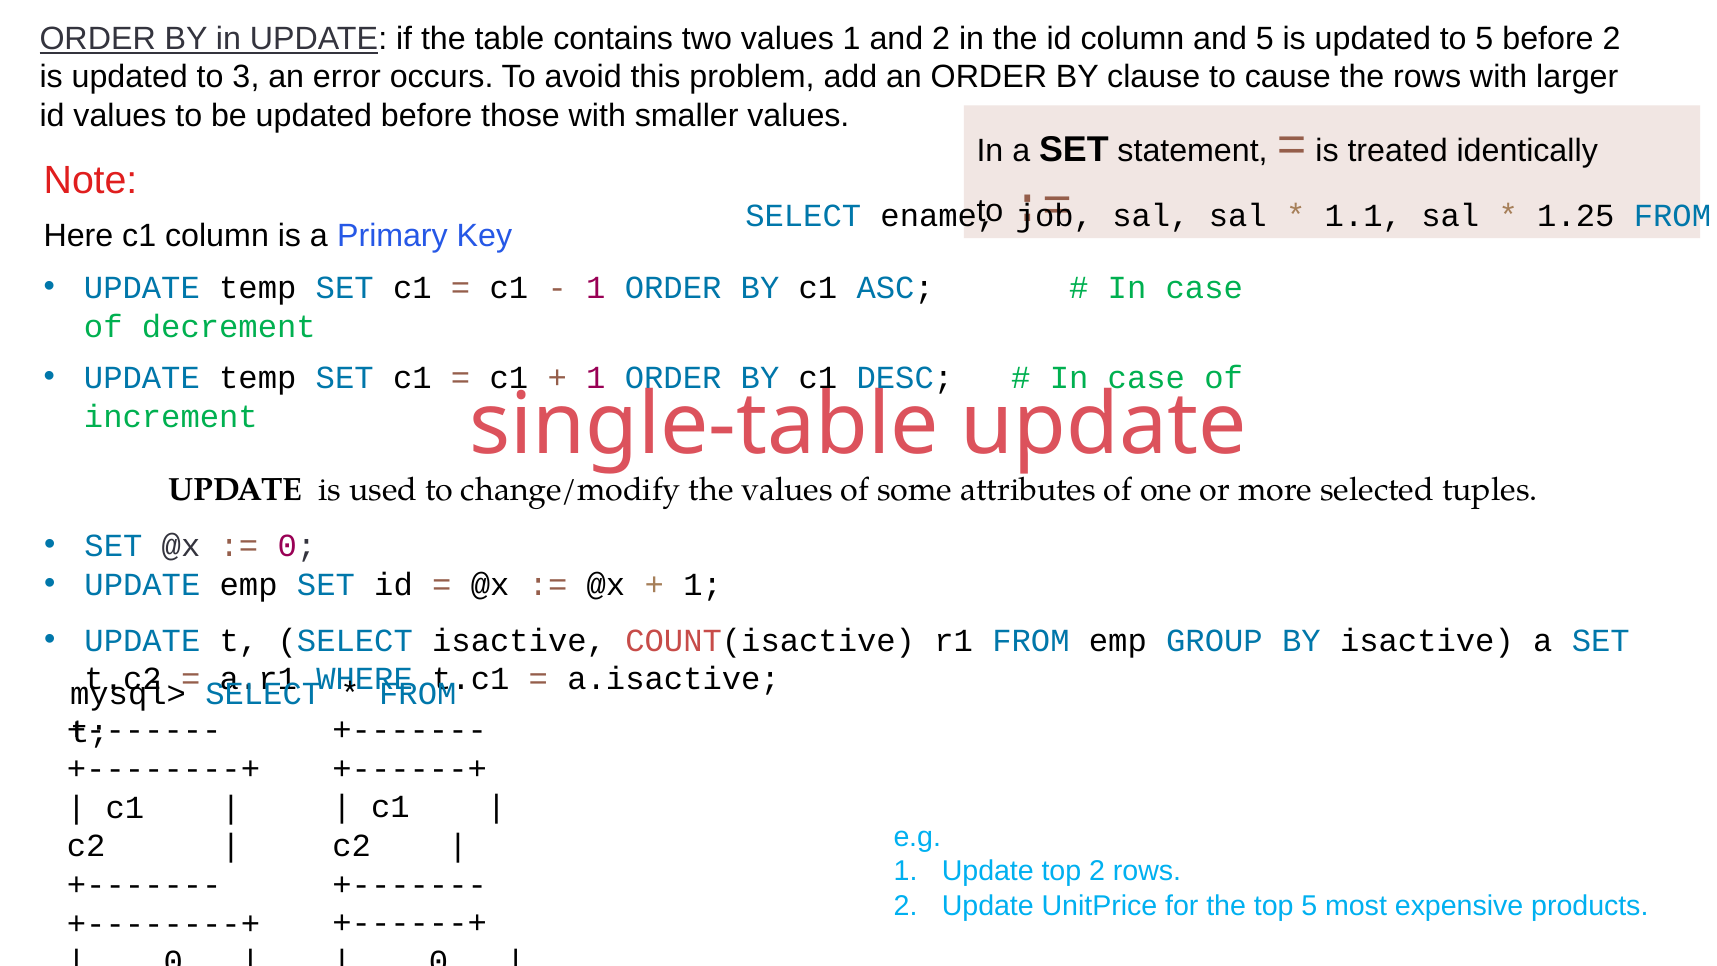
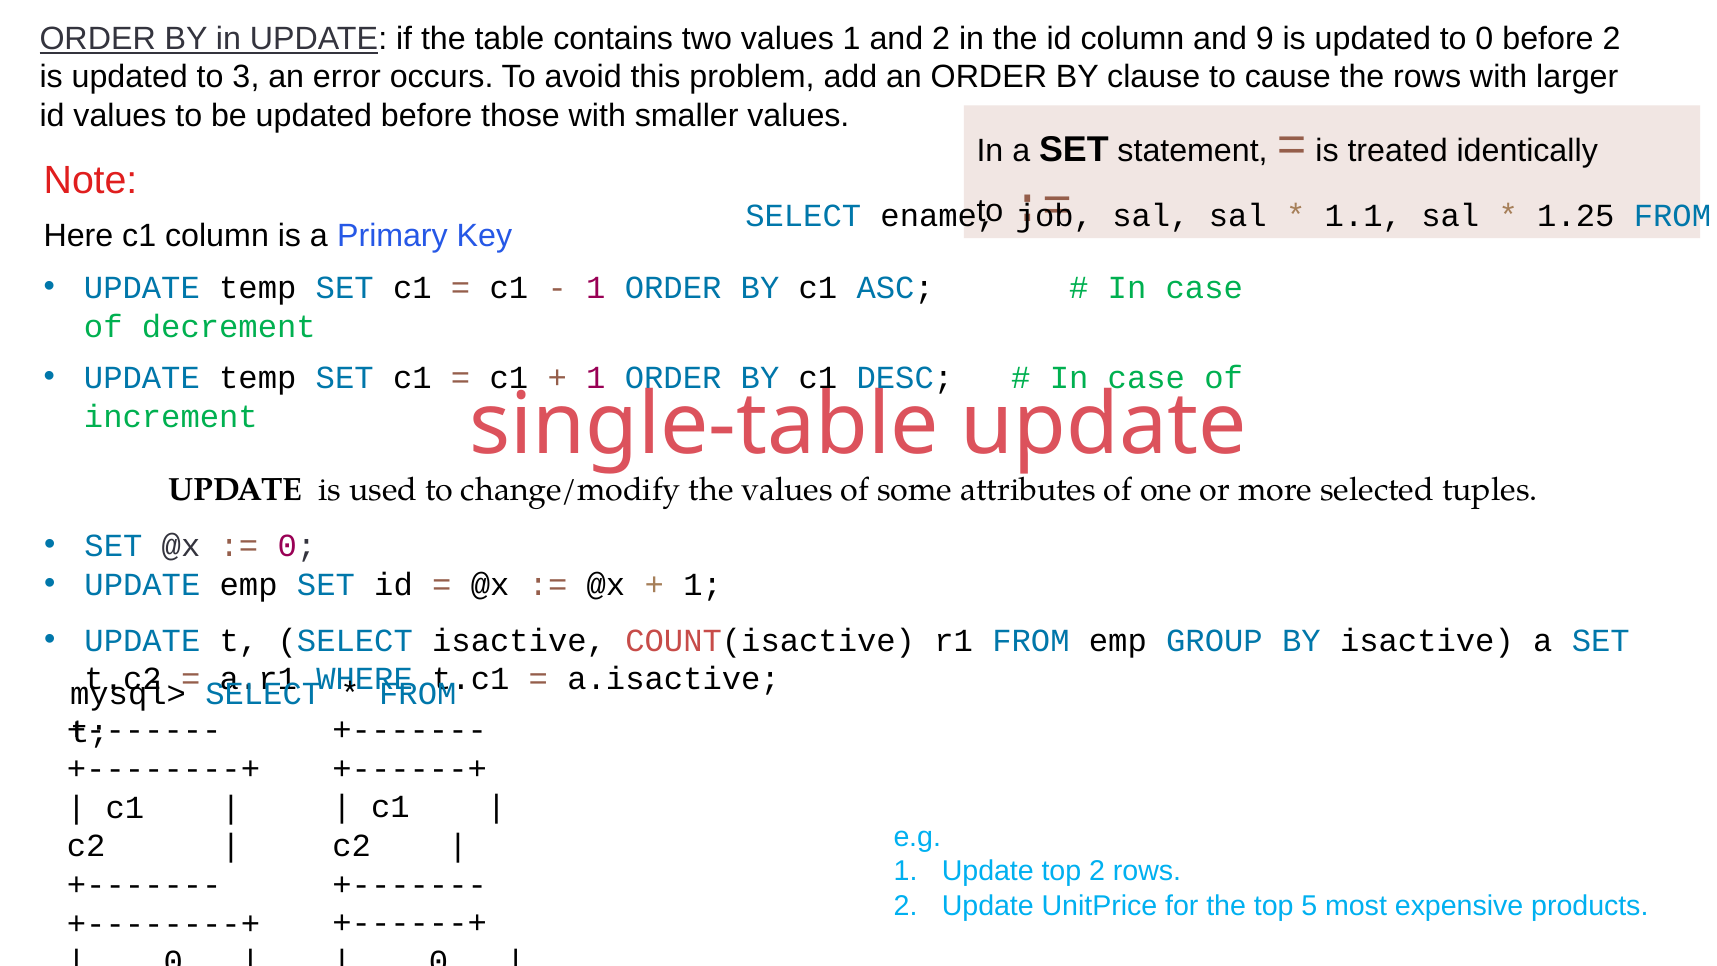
and 5: 5 -> 9 (1265, 38)
to 5: 5 -> 0 (1484, 38)
